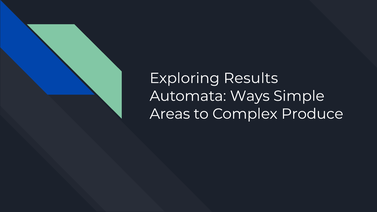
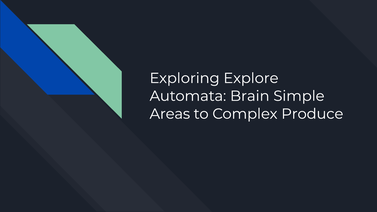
Results: Results -> Explore (251, 78)
Ways: Ways -> Brain (250, 96)
